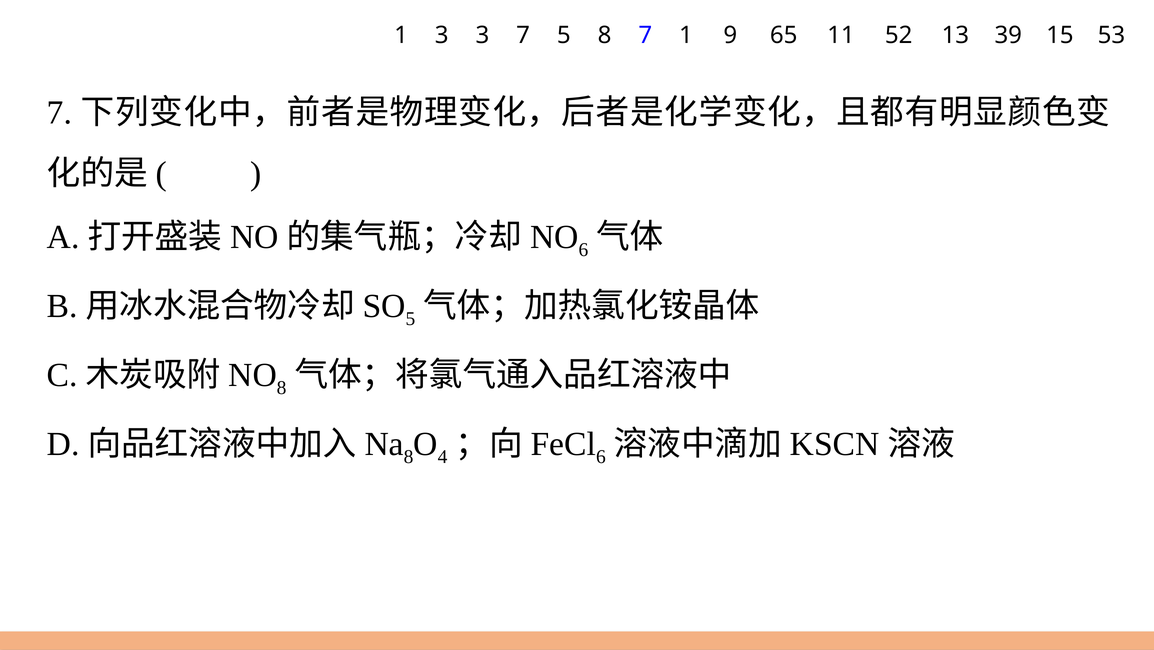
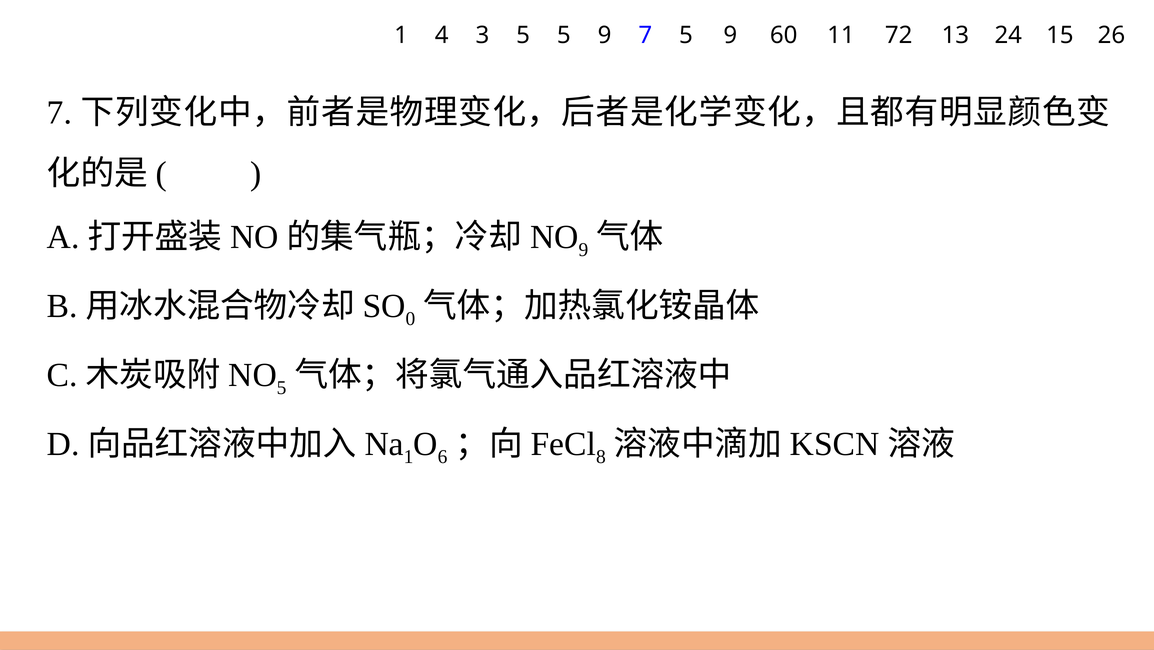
1 3: 3 -> 4 (442, 35)
3 7: 7 -> 5 (523, 35)
8: 8 -> 9 (605, 35)
7 1: 1 -> 5 (686, 35)
65: 65 -> 60 (784, 35)
52: 52 -> 72 (899, 35)
39: 39 -> 24 (1008, 35)
53: 53 -> 26 (1111, 35)
6: 6 -> 9 (583, 250)
5: 5 -> 0 (410, 319)
8: 8 -> 5 (282, 388)
8: 8 -> 1 (409, 457)
4: 4 -> 6 (443, 457)
6: 6 -> 8 (601, 457)
